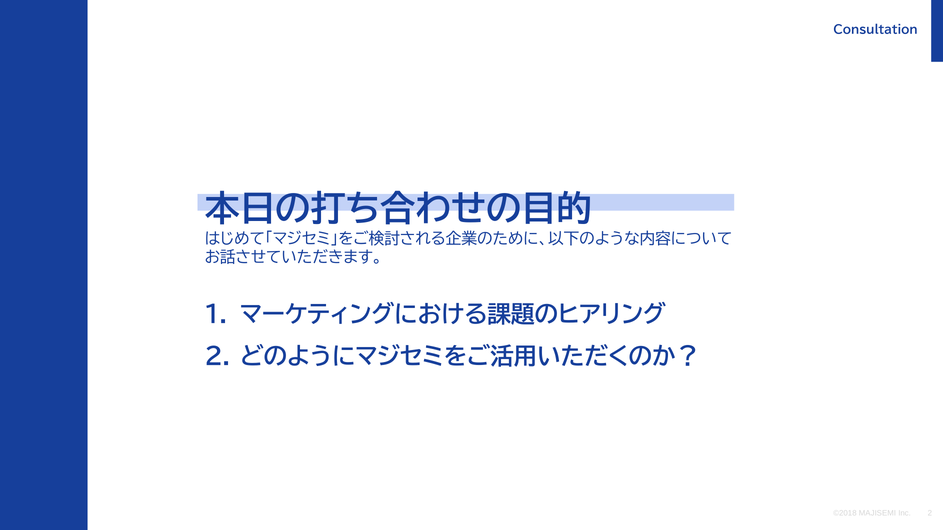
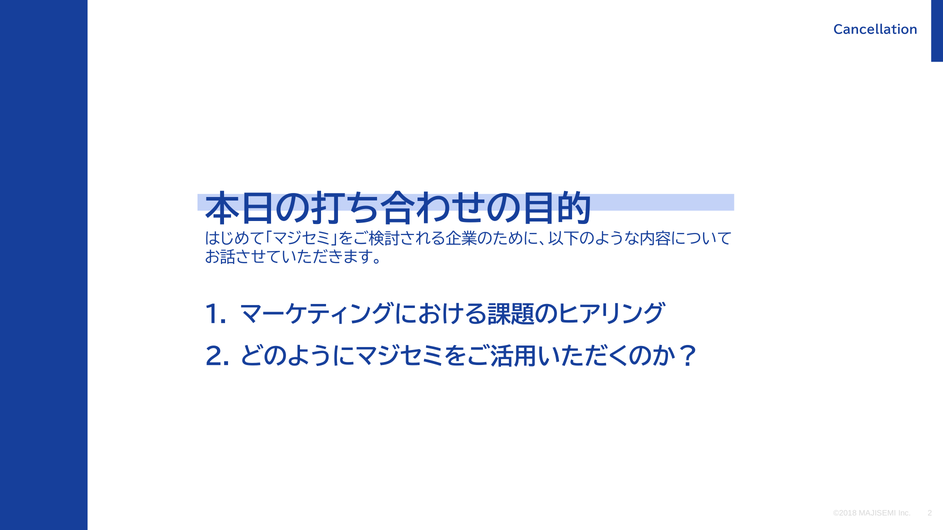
Consultation: Consultation -> Cancellation (875, 30)
